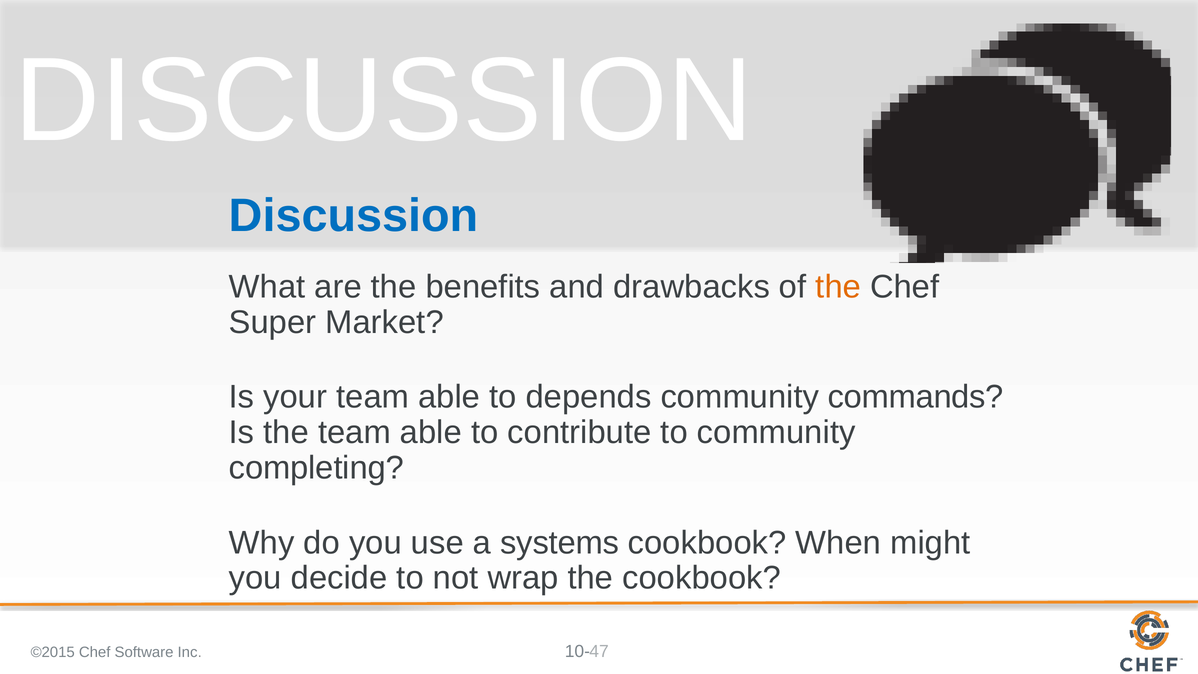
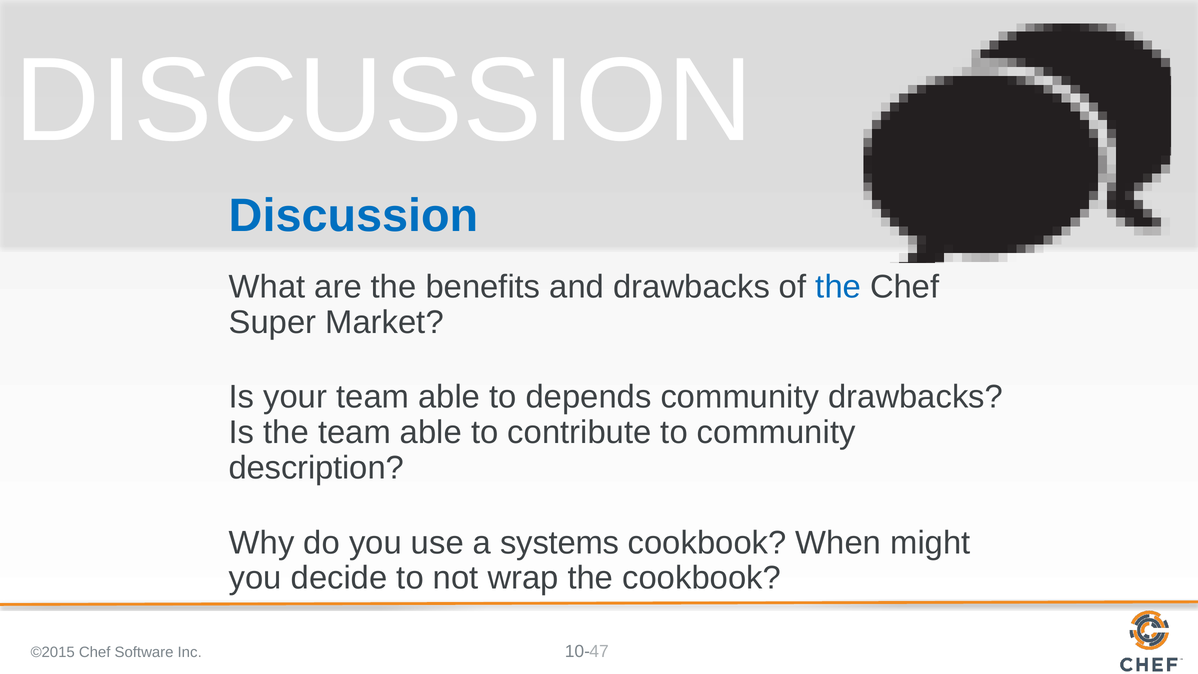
the colour: orange -> blue (838, 287)
community commands: commands -> drawbacks (916, 397)
completing: completing -> description (316, 468)
